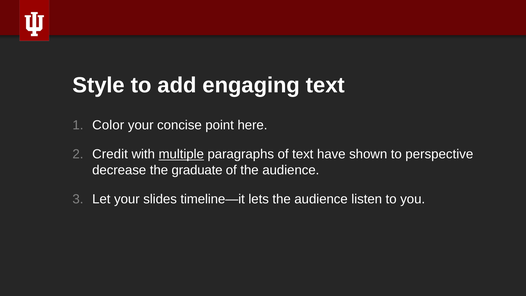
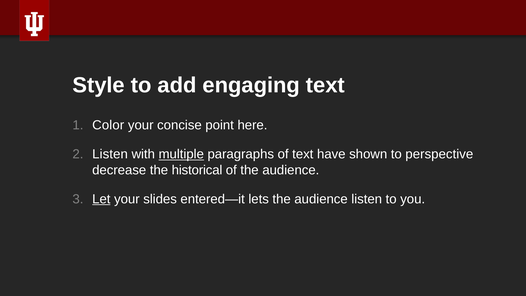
Credit: Credit -> Listen (110, 154)
graduate: graduate -> historical (197, 170)
Let underline: none -> present (101, 199)
timeline—it: timeline—it -> entered—it (213, 199)
